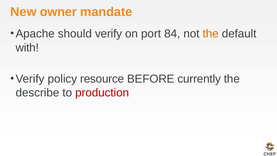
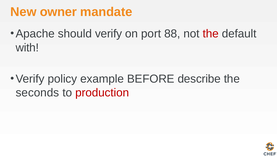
84: 84 -> 88 (172, 34)
the colour: orange -> red (211, 34)
resource: resource -> example (102, 79)
currently: currently -> describe (199, 79)
describe: describe -> seconds (37, 93)
